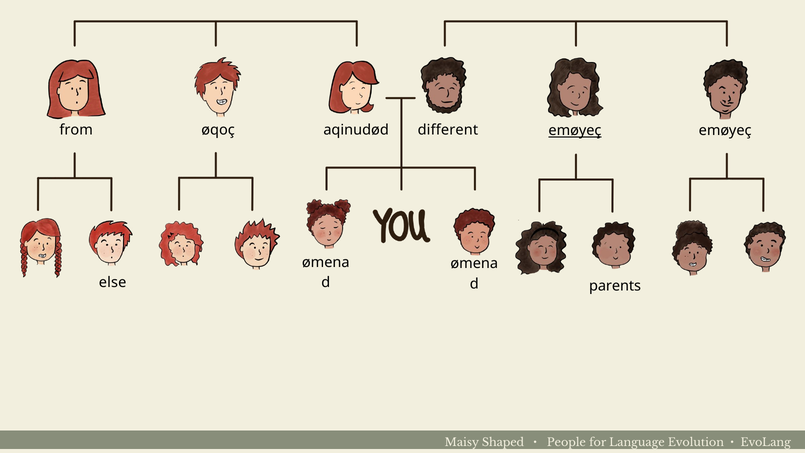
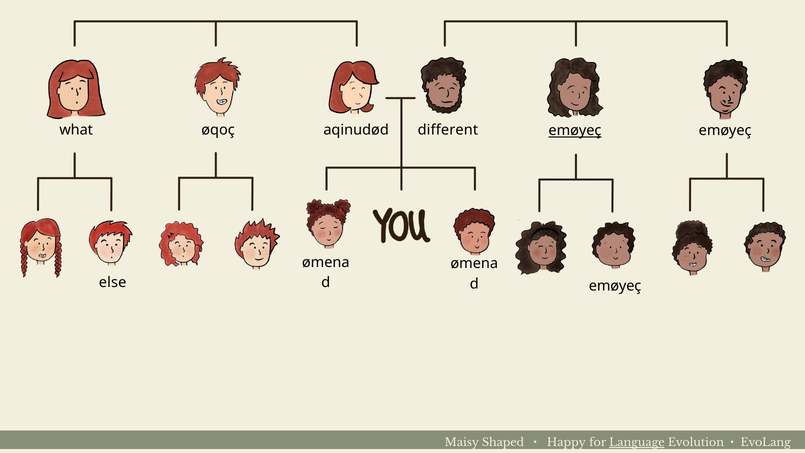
from: from -> what (76, 130)
parents: parents -> emøyeç (615, 286)
People: People -> Happy (566, 442)
Language underline: none -> present (637, 442)
